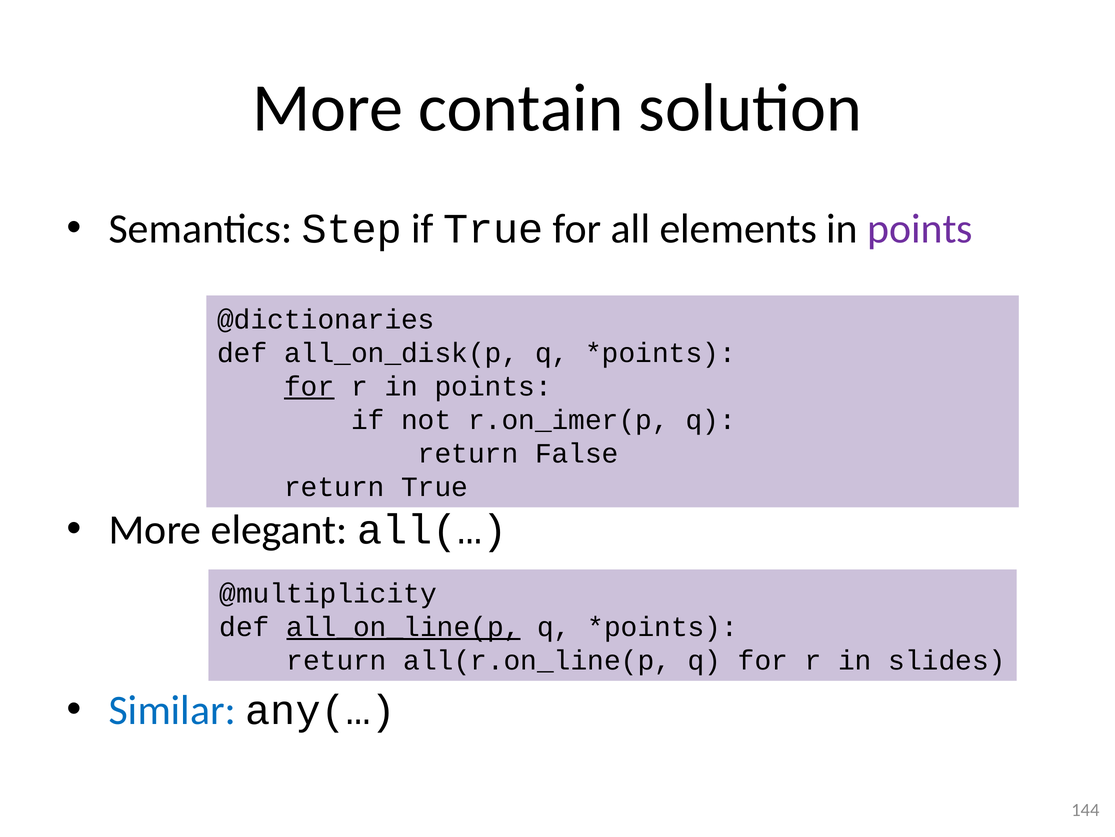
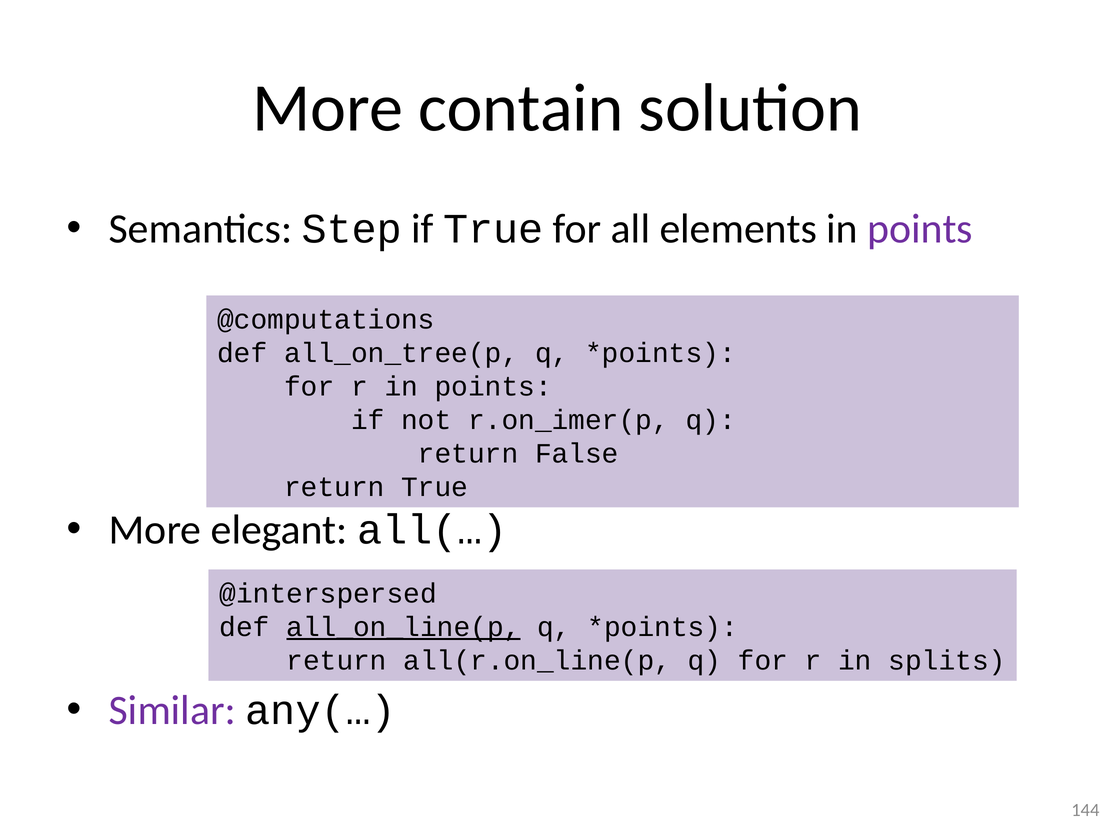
@dictionaries: @dictionaries -> @computations (326, 319)
all_on_disk(p: all_on_disk(p -> all_on_tree(p (401, 353)
for underline: present -> none (309, 386)
@multiplicity: @multiplicity -> @interspersed (328, 593)
slides: slides -> splits (947, 660)
Similar colour: blue -> purple (172, 710)
